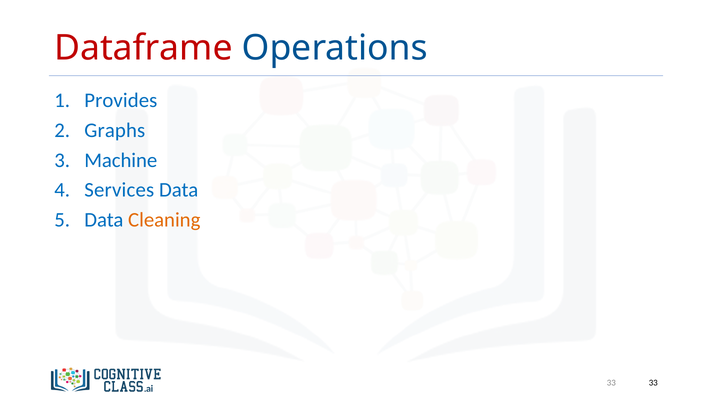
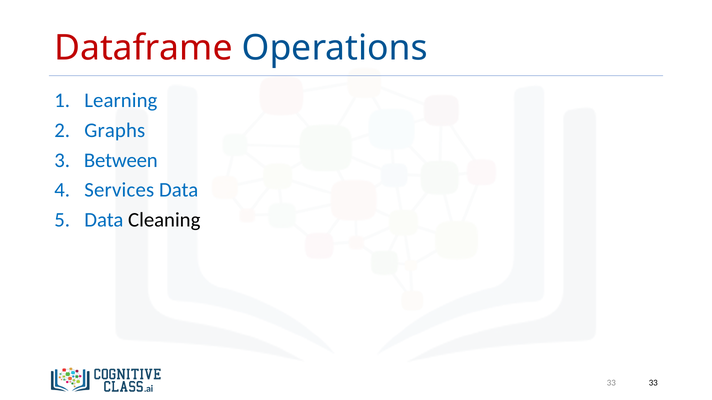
Provides: Provides -> Learning (121, 101)
Machine: Machine -> Between (121, 160)
Cleaning colour: orange -> black (164, 220)
